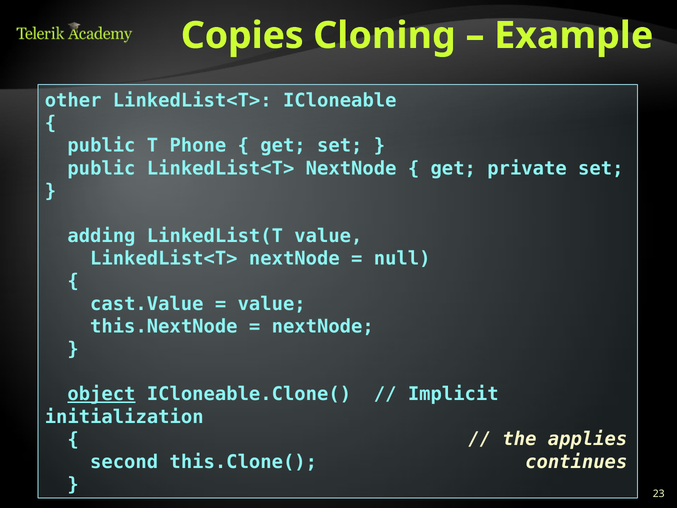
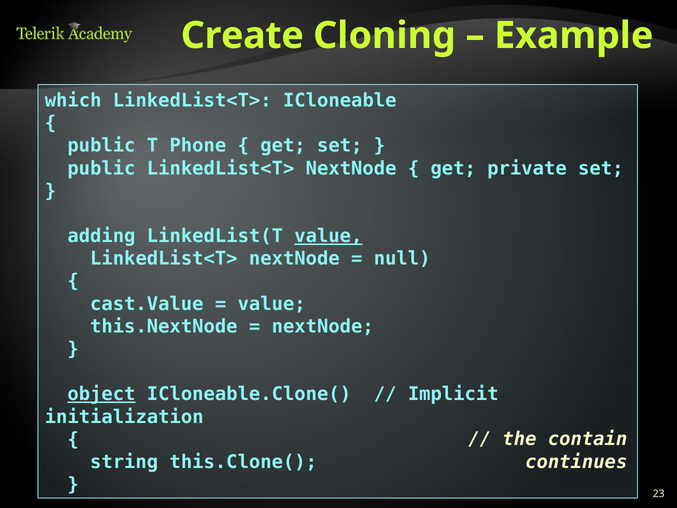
Copies: Copies -> Create (242, 36)
other: other -> which (73, 101)
value underline: none -> present (328, 236)
applies: applies -> contain (588, 439)
second: second -> string (124, 462)
